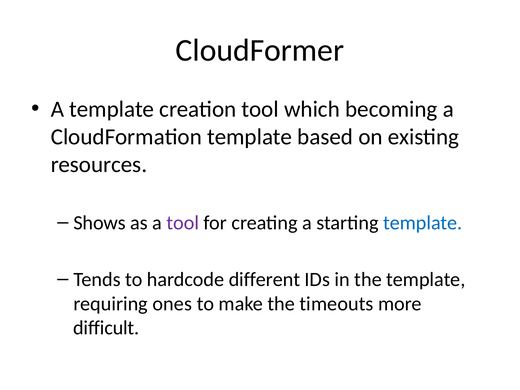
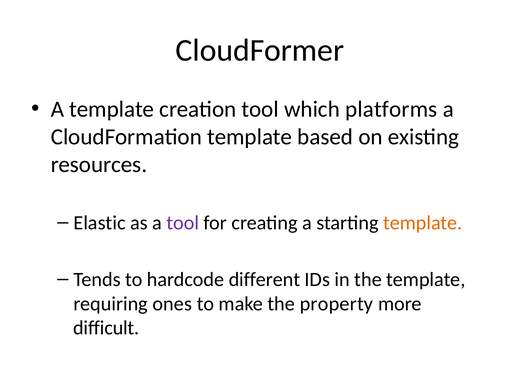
becoming: becoming -> platforms (391, 109)
Shows: Shows -> Elastic (100, 223)
template colour: blue -> orange (423, 223)
timeouts: timeouts -> property (336, 304)
